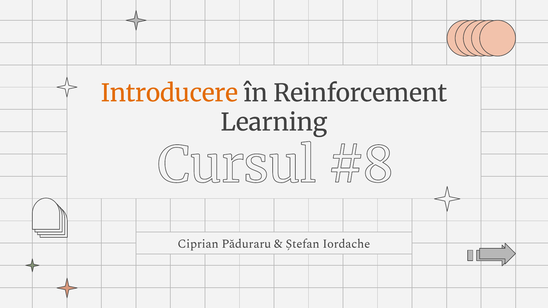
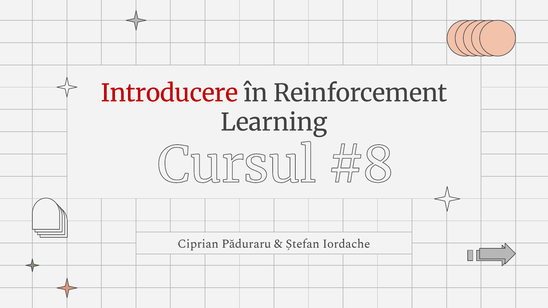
Introducere colour: orange -> red (169, 93)
